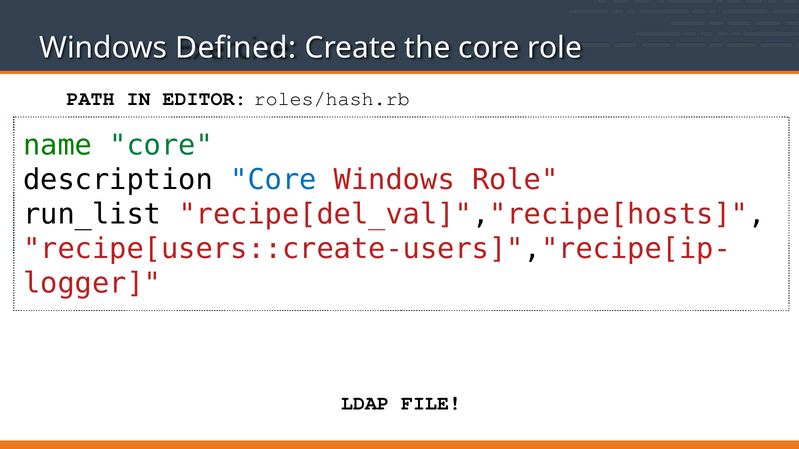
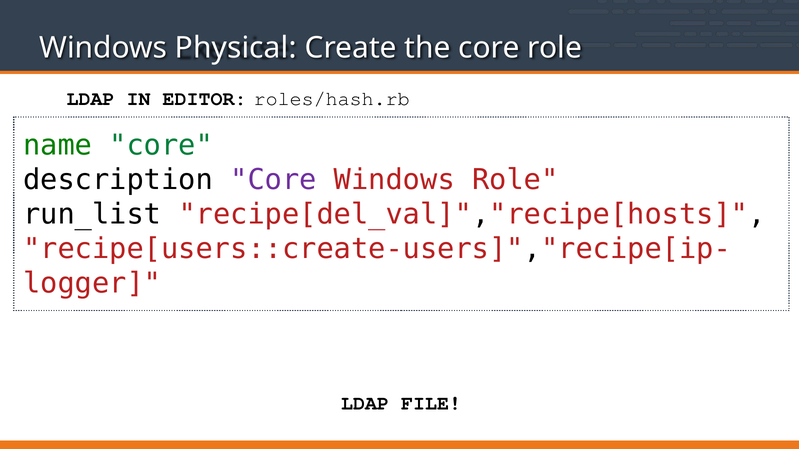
Defined: Defined -> Physical (236, 48)
PATH: PATH -> LDAP (91, 99)
Core colour: blue -> purple (274, 180)
